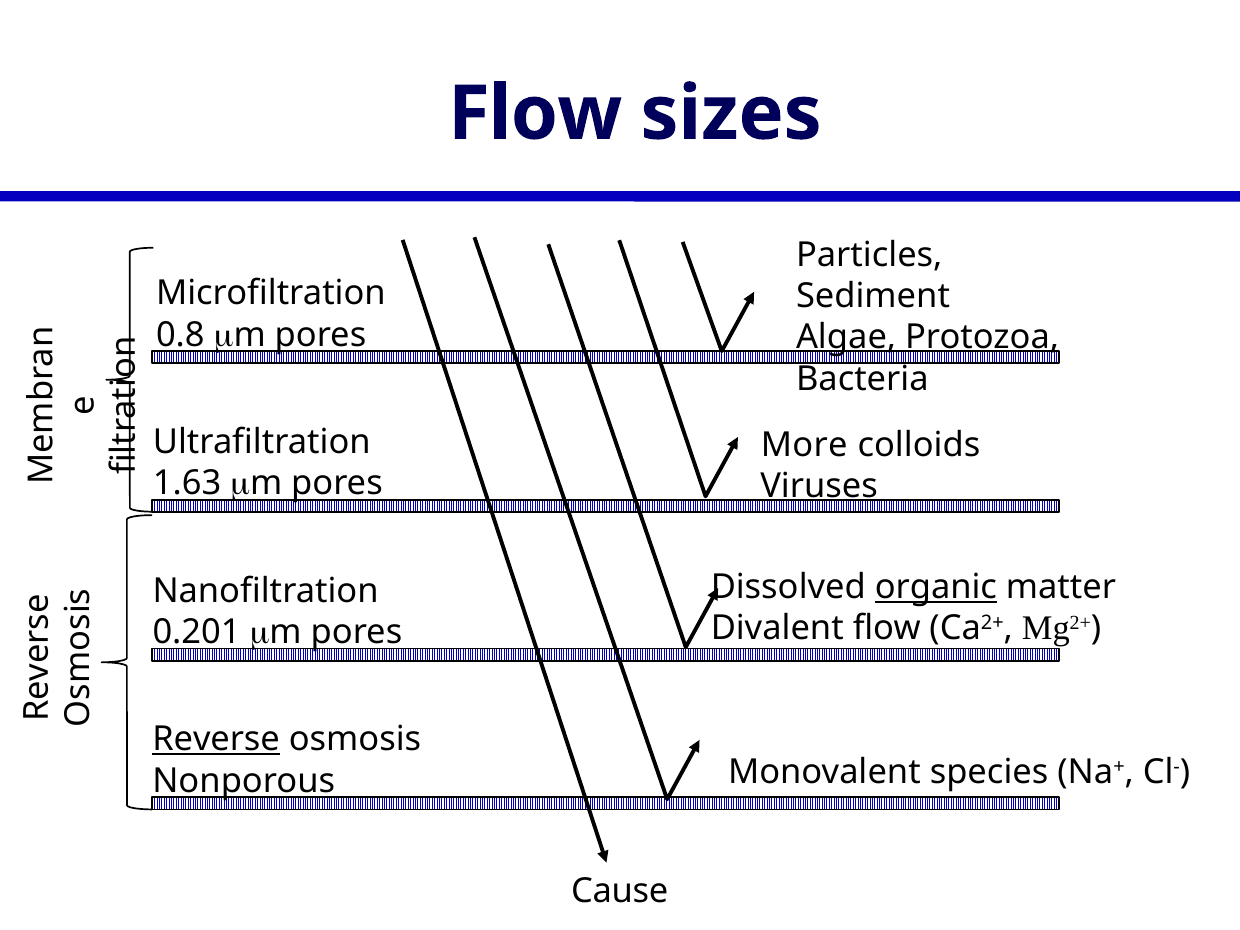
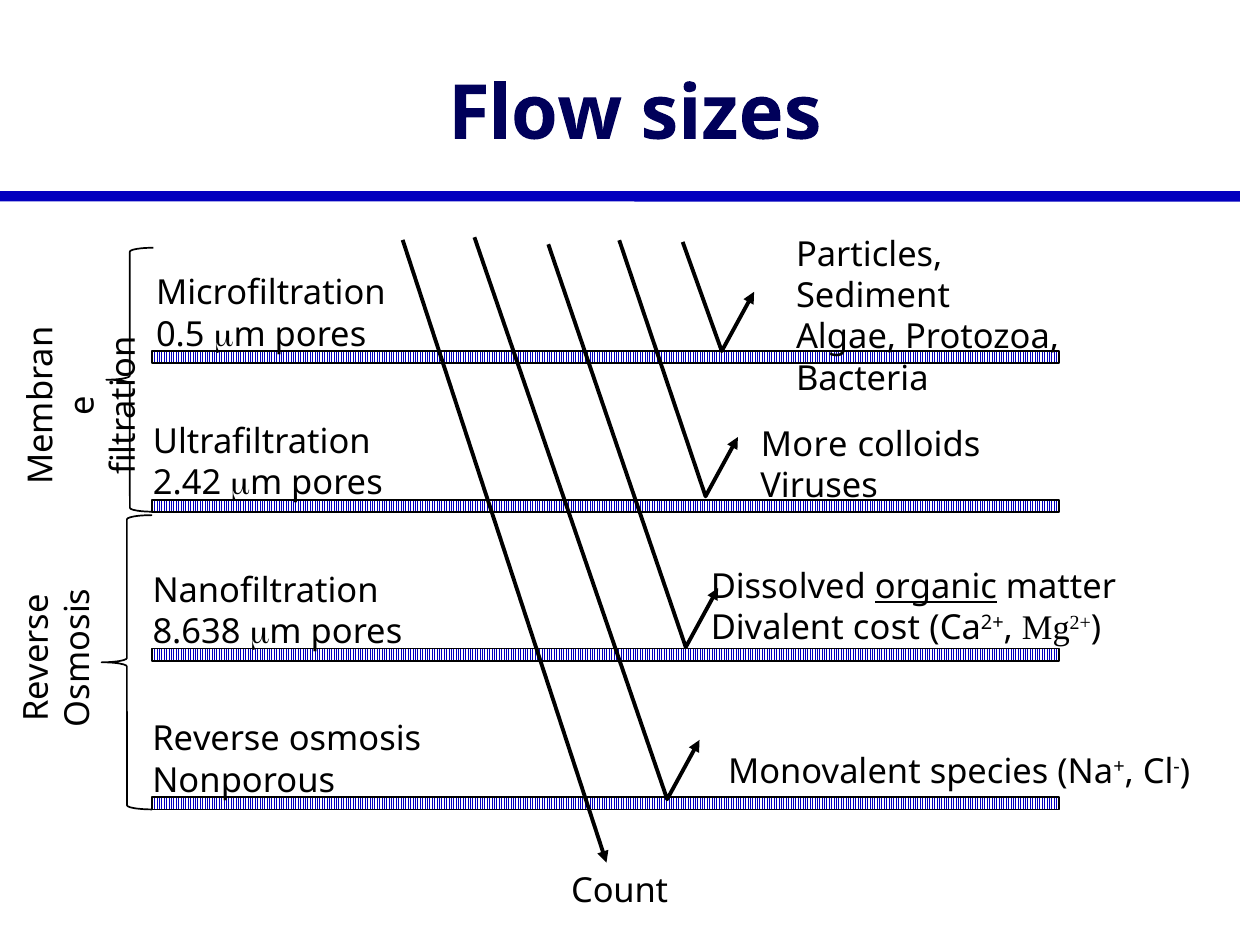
0.8: 0.8 -> 0.5 (180, 335)
1.63: 1.63 -> 2.42 (187, 483)
Divalent flow: flow -> cost (886, 628)
0.201: 0.201 -> 8.638 (197, 632)
Reverse underline: present -> none (216, 740)
Cause: Cause -> Count (620, 891)
